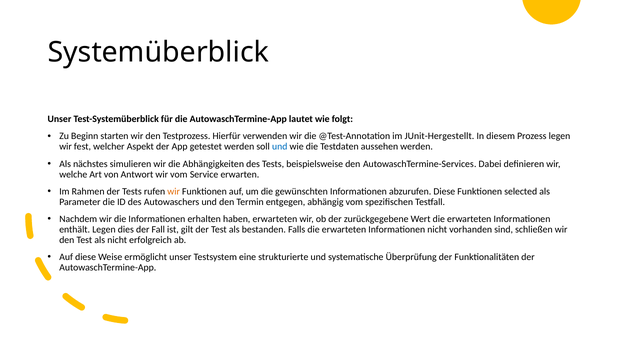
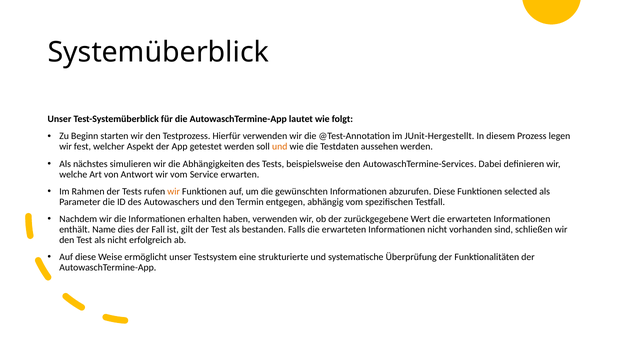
und colour: blue -> orange (280, 147)
haben erwarteten: erwarteten -> verwenden (275, 219)
enthält Legen: Legen -> Name (104, 230)
